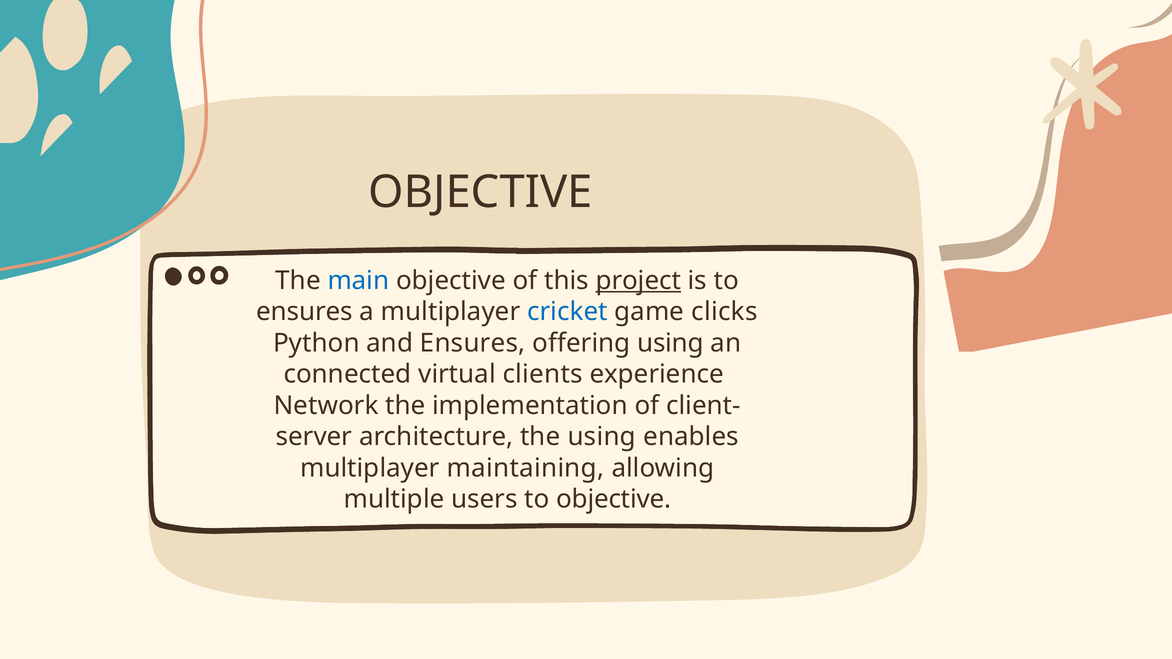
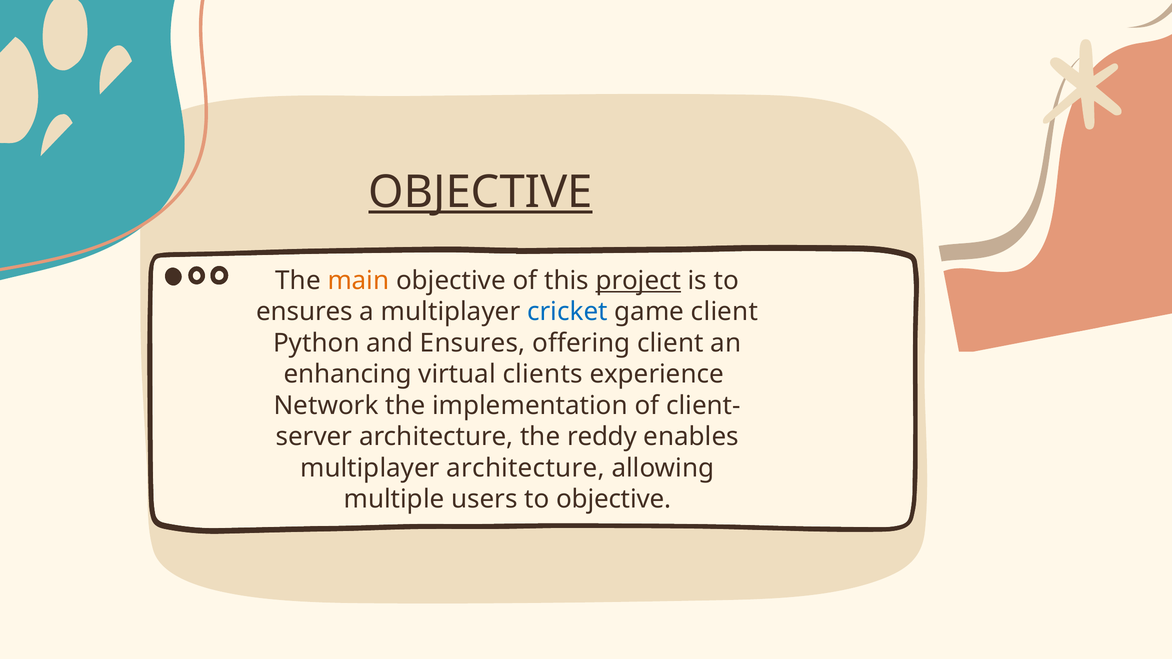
OBJECTIVE underline: none -> present (480, 193)
main colour: blue -> orange (358, 281)
game clicks: clicks -> client (724, 312)
offering using: using -> client (670, 343)
connected: connected -> enhancing (348, 375)
the using: using -> reddy (602, 437)
multiplayer maintaining: maintaining -> architecture (525, 468)
